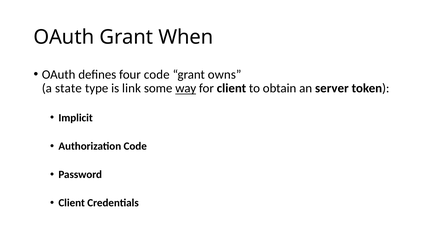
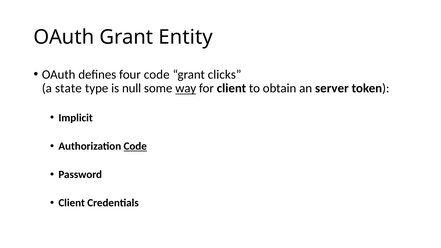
When: When -> Entity (186, 37)
owns: owns -> clicks (225, 75)
link: link -> null (132, 88)
Code underline: none -> present (135, 146)
